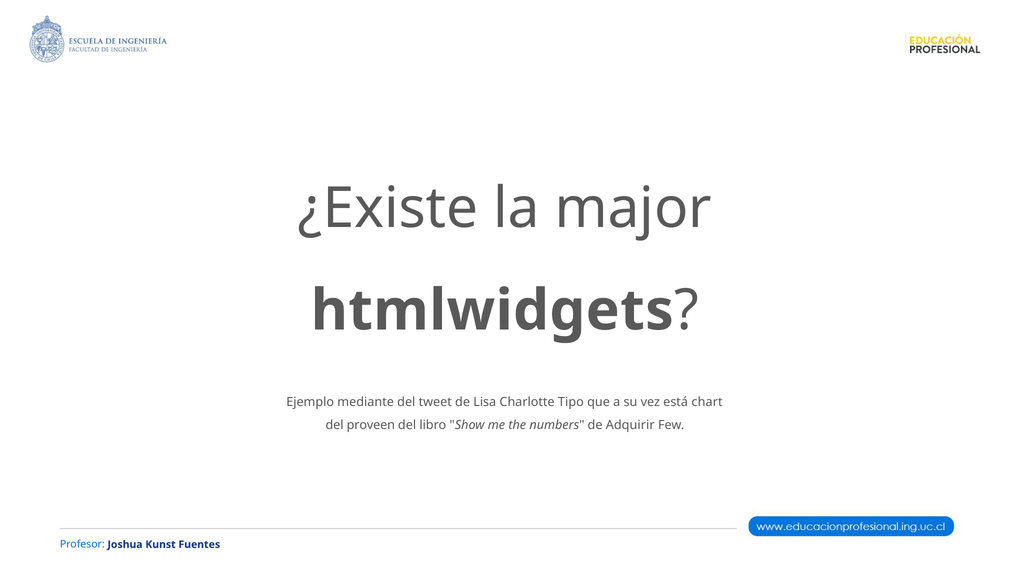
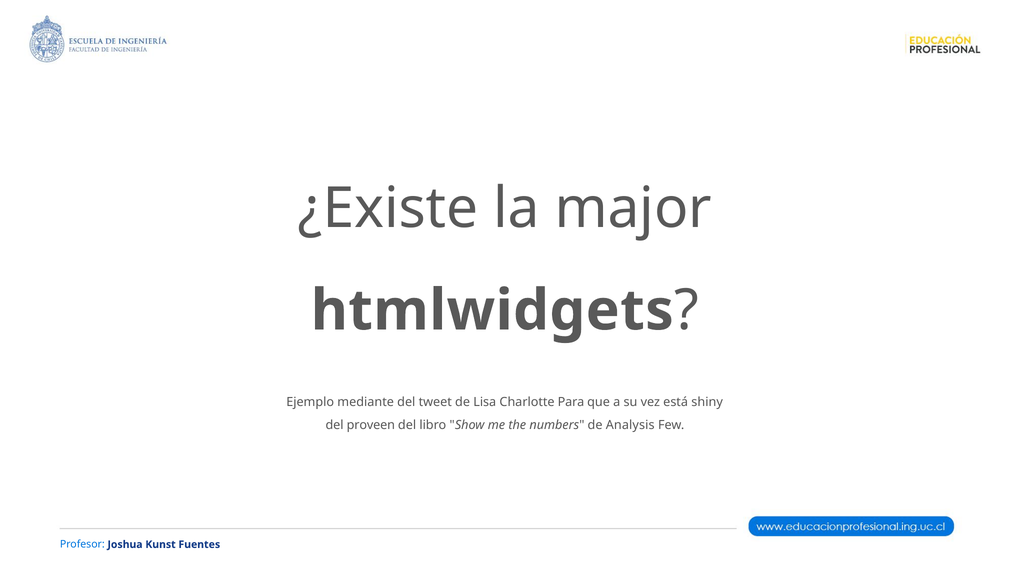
Tipo: Tipo -> Para (571, 402)
chart: chart -> shiny (707, 402)
Adquirir: Adquirir -> Analysis (630, 425)
